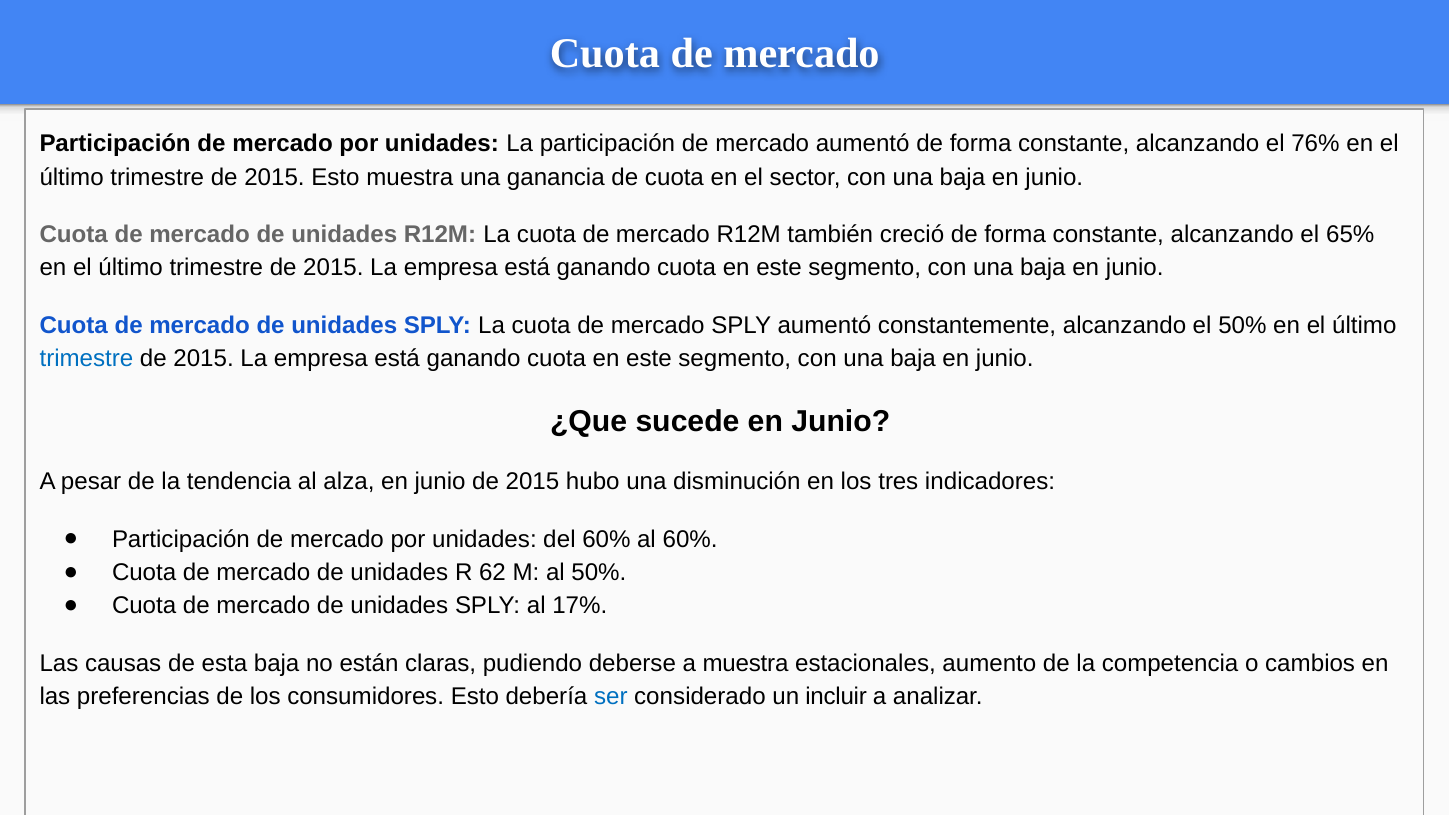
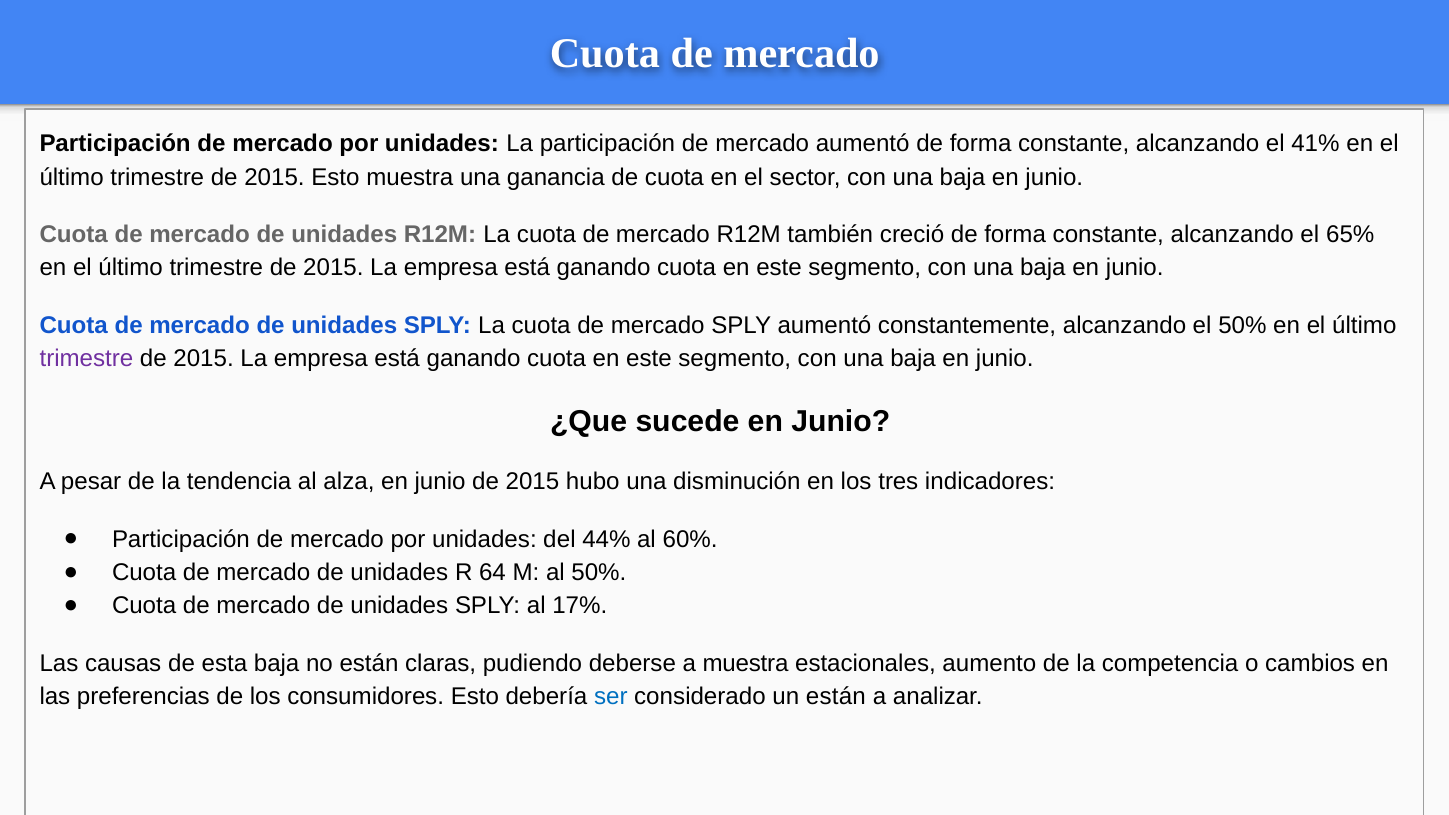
76%: 76% -> 41% (1315, 144)
trimestre colour: blue -> purple (86, 359)
del 60%: 60% -> 44% (606, 539)
62: 62 -> 64 (492, 573)
un incluir: incluir -> están (836, 697)
